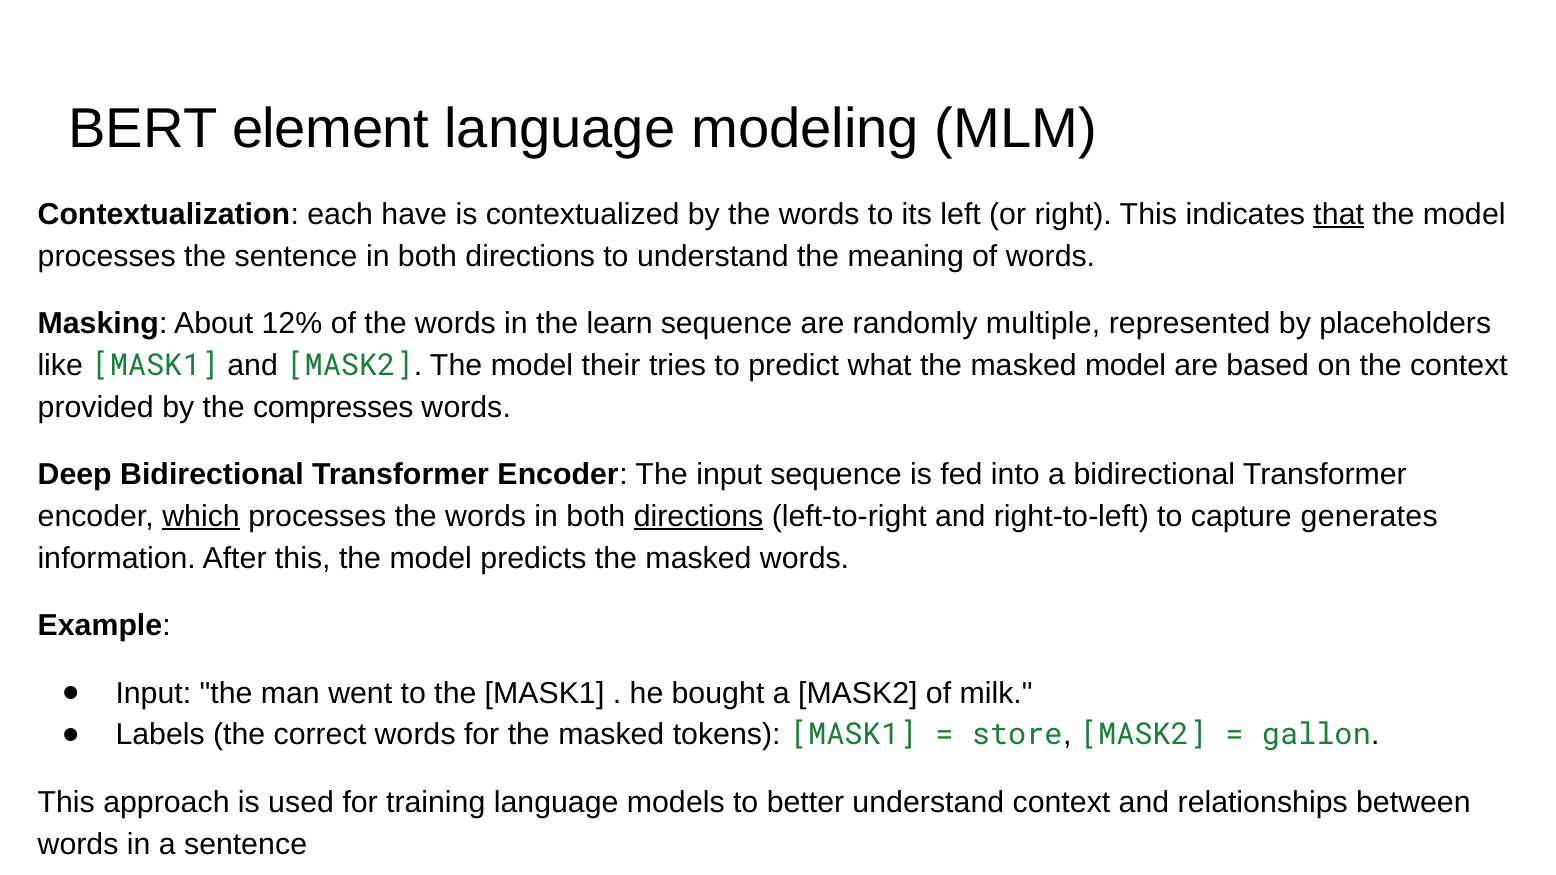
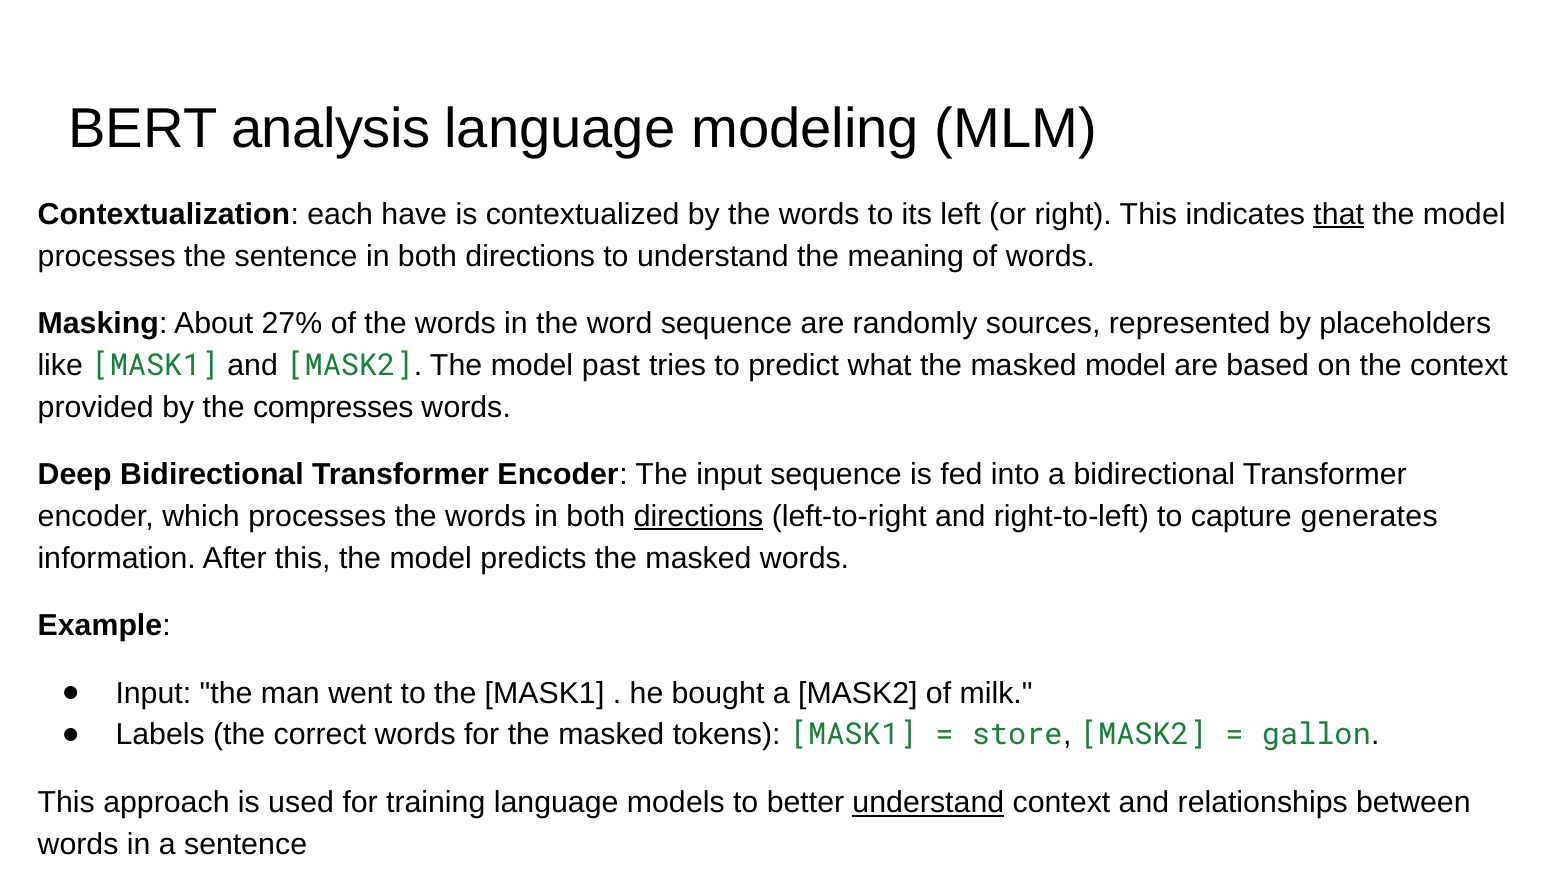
element: element -> analysis (331, 129)
12%: 12% -> 27% (292, 324)
learn: learn -> word (620, 324)
multiple: multiple -> sources (1043, 324)
their: their -> past (611, 365)
which underline: present -> none (201, 517)
understand underline: none -> present (928, 803)
